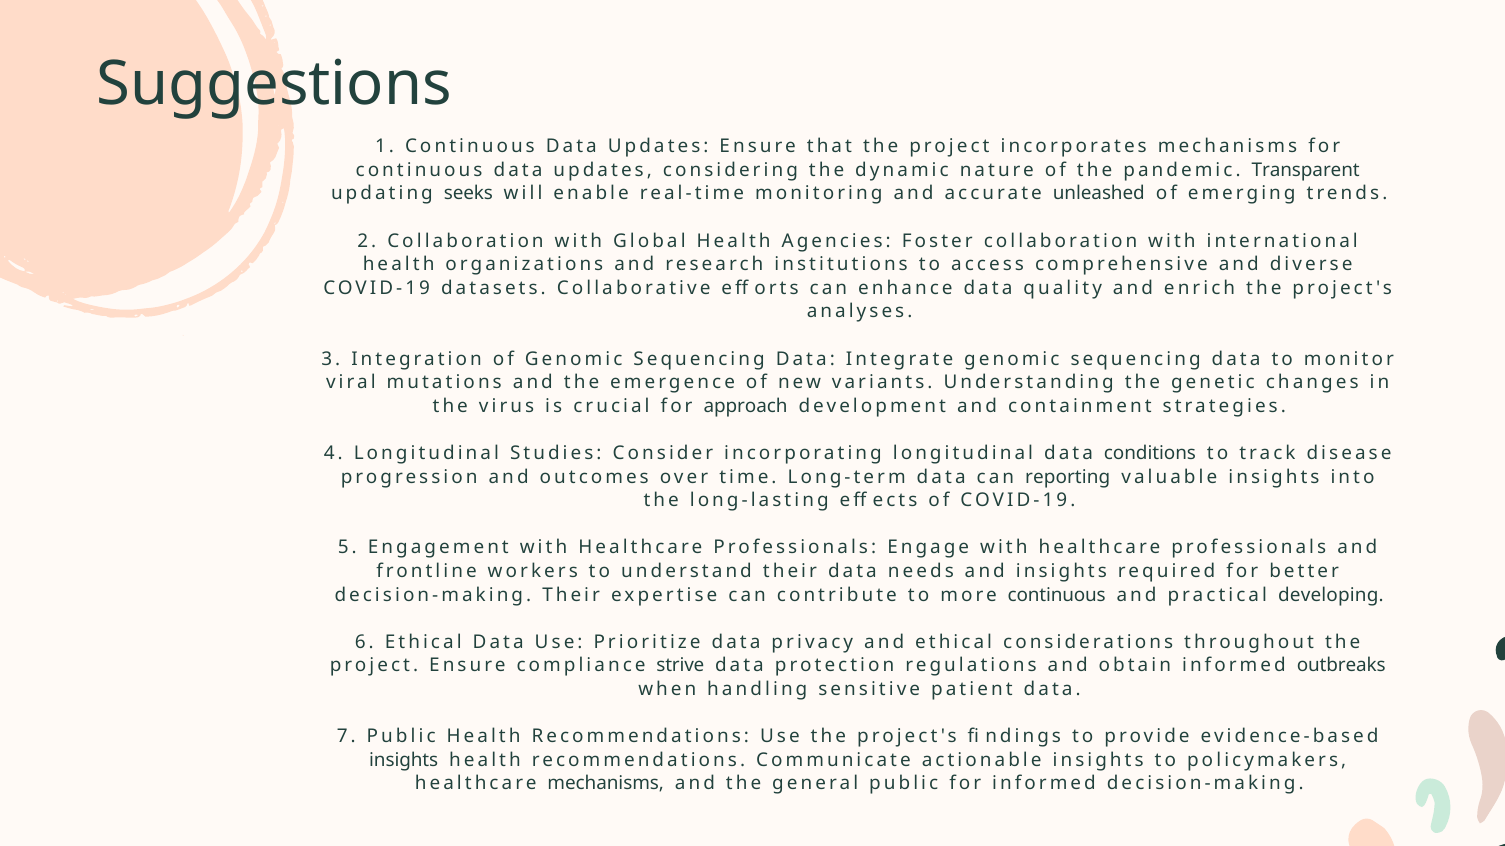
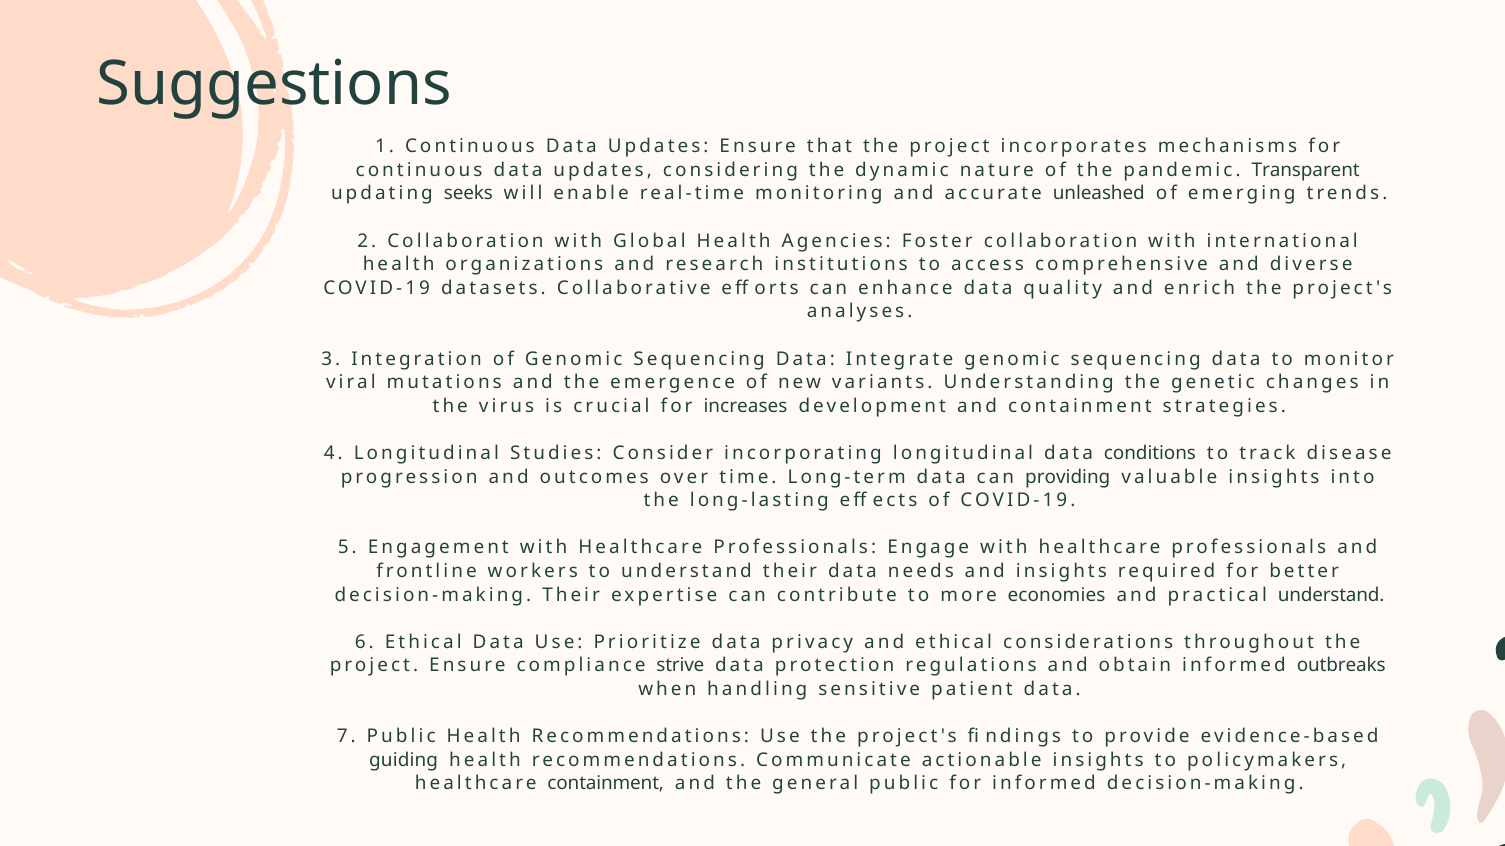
approach: approach -> increases (746, 406)
reporting: reporting -> providing (1068, 477)
more continuous: continuous -> economies (1057, 595)
practical developing: developing -> understand (1331, 595)
insights: insights -> guiding (404, 761)
healthcare mechanisms: mechanisms -> containment (606, 784)
